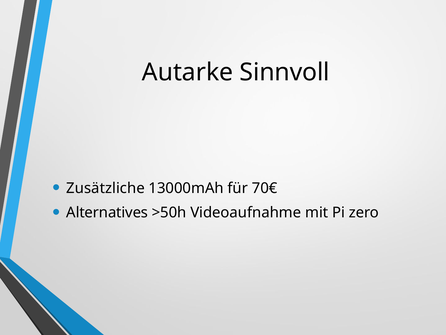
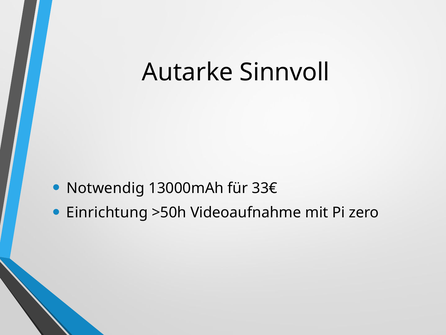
Zusätzliche: Zusätzliche -> Notwendig (105, 188)
70€: 70€ -> 33€ (265, 188)
Alternatives: Alternatives -> Einrichtung (107, 212)
